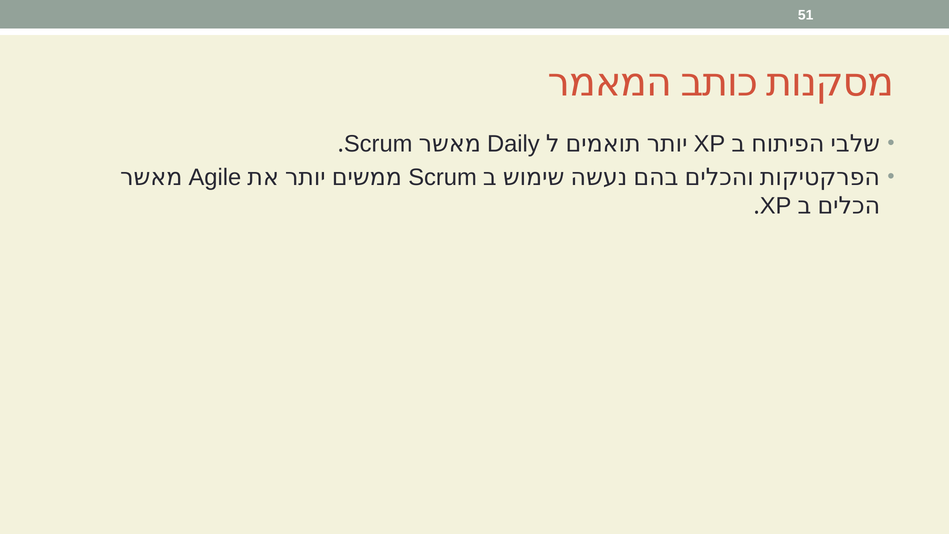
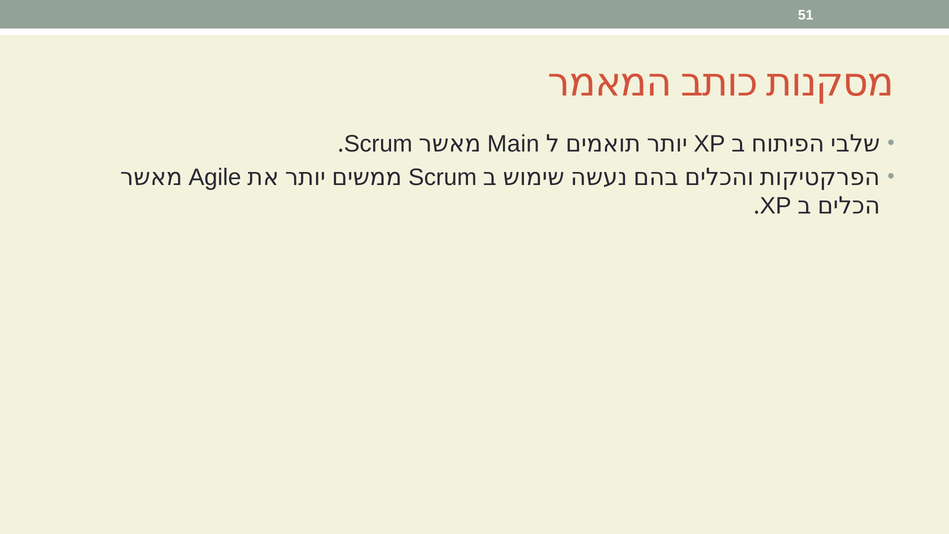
Daily: Daily -> Main (513, 144)
